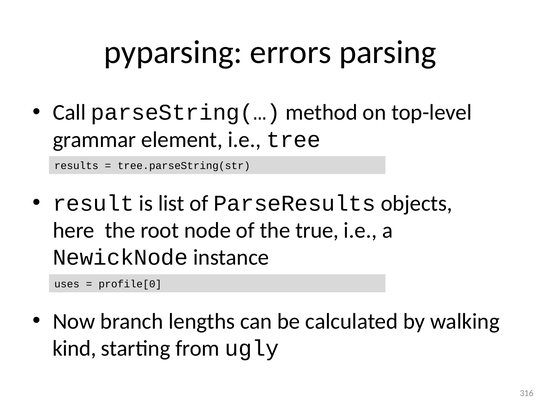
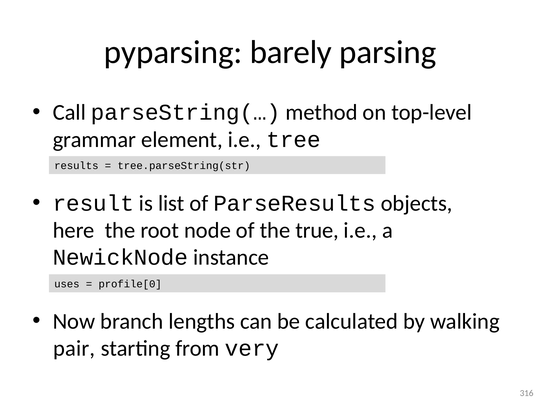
errors: errors -> barely (291, 52)
kind: kind -> pair (74, 348)
ugly: ugly -> very (252, 348)
